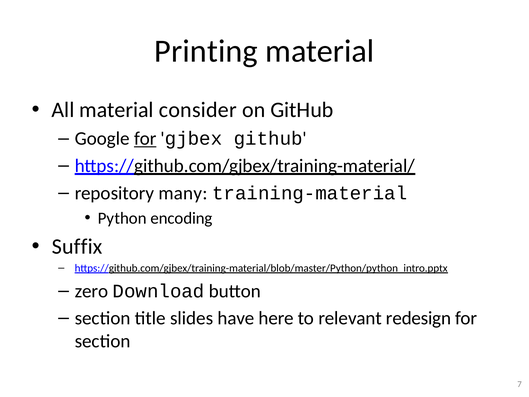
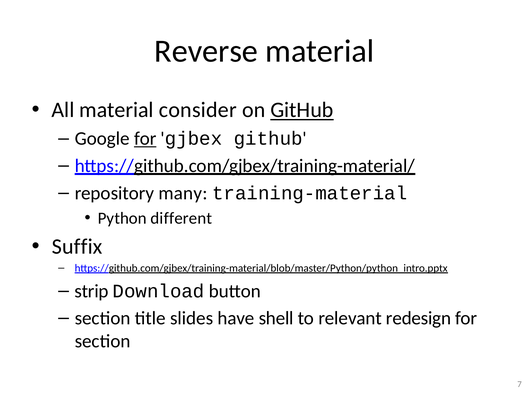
Printing: Printing -> Reverse (206, 51)
GitHub underline: none -> present (302, 110)
encoding: encoding -> different (181, 218)
zero: zero -> strip (92, 291)
here: here -> shell (276, 318)
